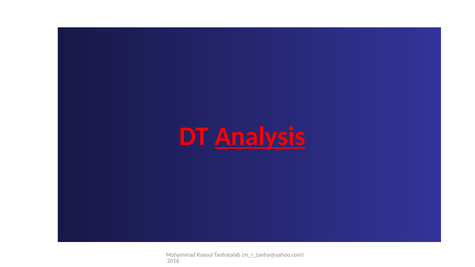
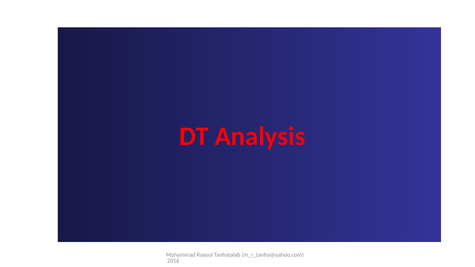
Analysis underline: present -> none (260, 137)
